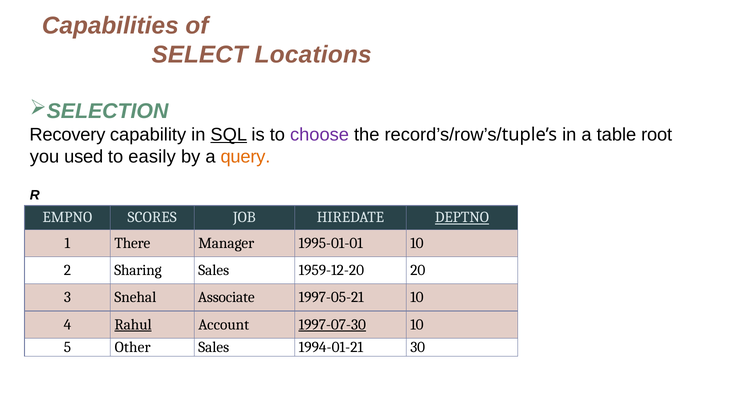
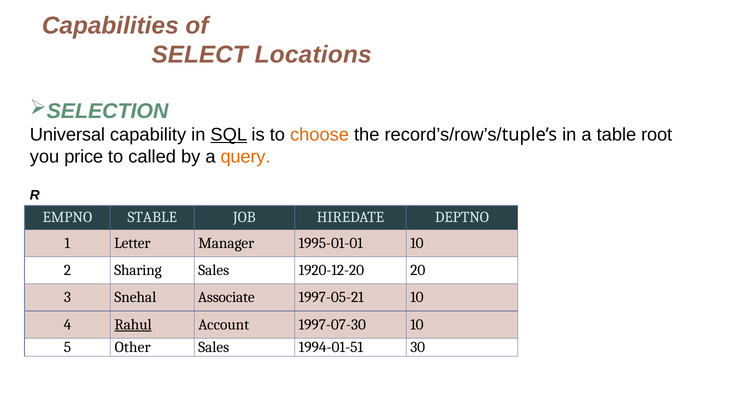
Recovery: Recovery -> Universal (67, 135)
choose colour: purple -> orange (320, 135)
used: used -> price (84, 157)
easily: easily -> called (152, 157)
SCORES: SCORES -> STABLE (152, 218)
DEPTNO underline: present -> none (462, 218)
There: There -> Letter (132, 243)
1959-12-20: 1959-12-20 -> 1920-12-20 (331, 270)
1997-07-30 underline: present -> none (332, 325)
1994-01-21: 1994-01-21 -> 1994-01-51 (331, 347)
